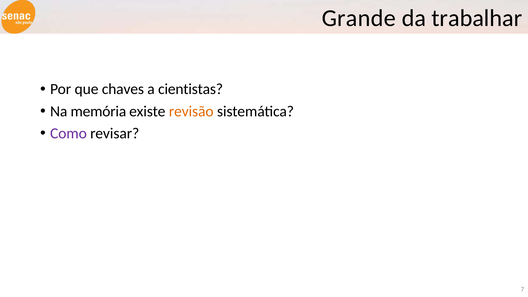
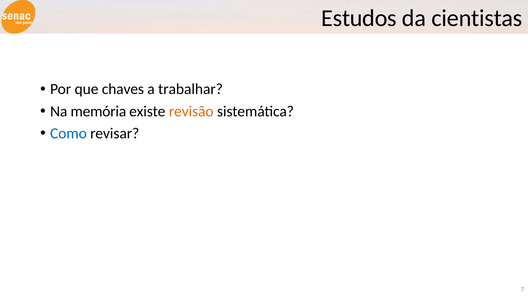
Grande: Grande -> Estudos (359, 18)
trabalhar: trabalhar -> cientistas (477, 18)
cientistas: cientistas -> trabalhar (190, 89)
Como colour: purple -> blue (68, 134)
